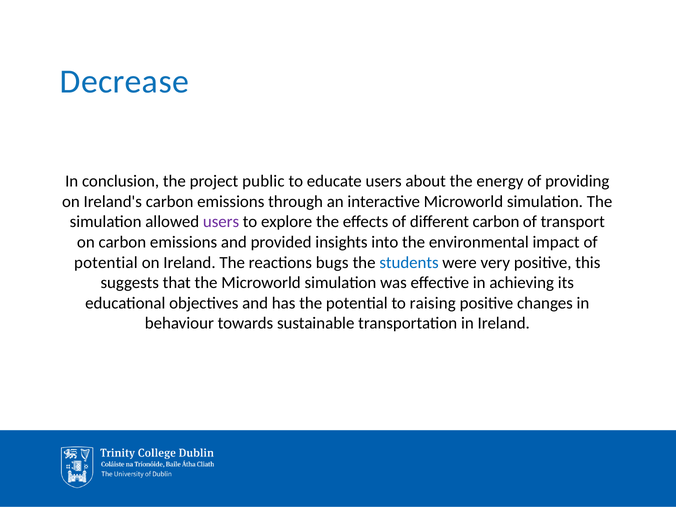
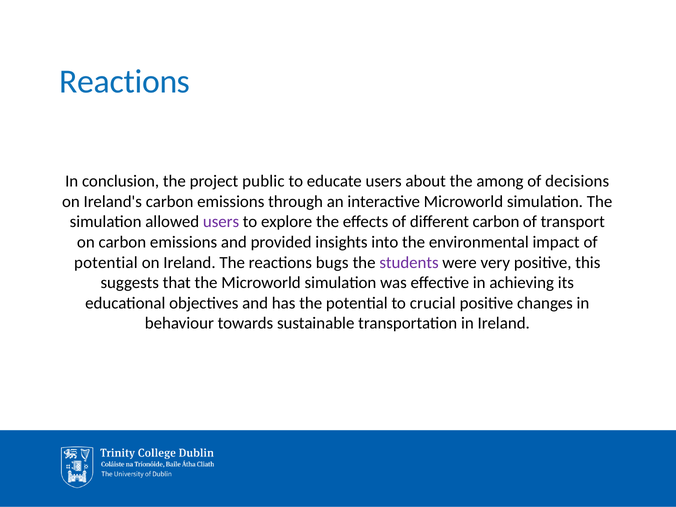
Decrease: Decrease -> Reactions (125, 81)
energy: energy -> among (500, 181)
providing: providing -> decisions (577, 181)
students colour: blue -> purple (409, 262)
raising: raising -> crucial (433, 303)
